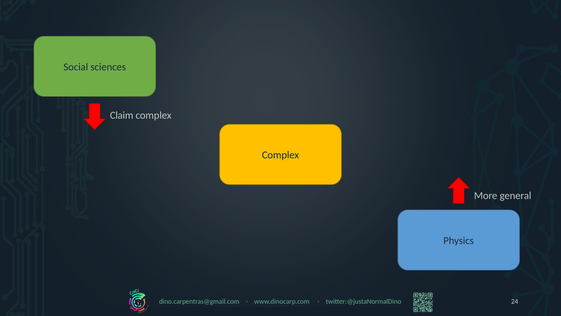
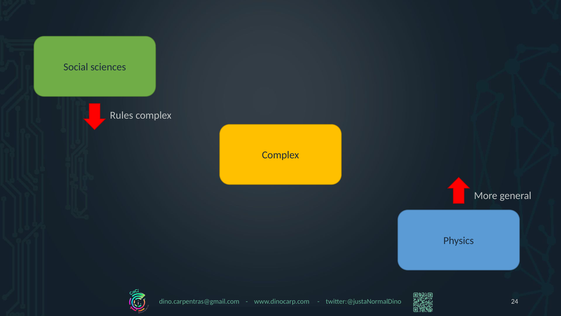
Claim: Claim -> Rules (122, 115)
